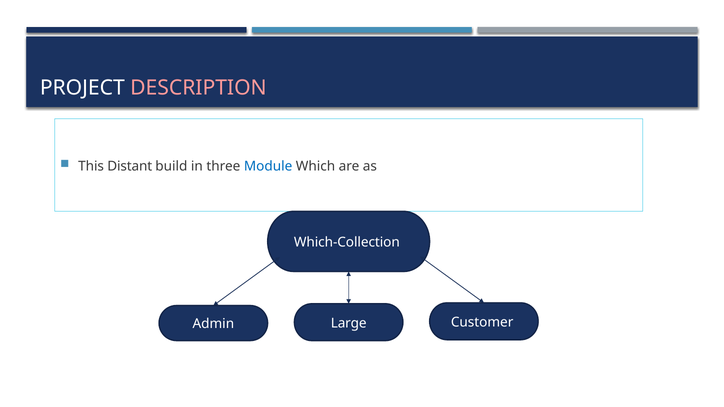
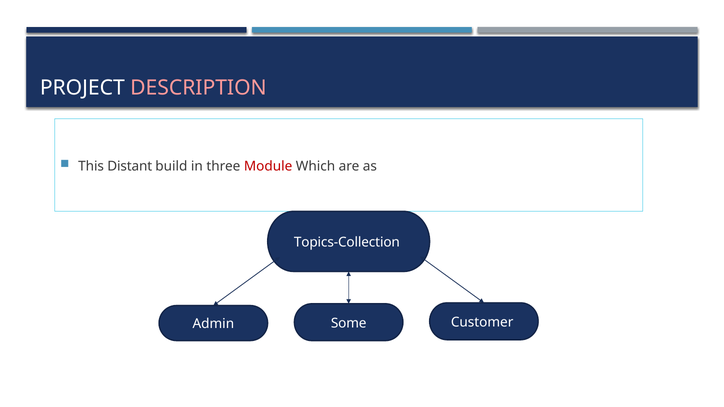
Module colour: blue -> red (268, 166)
Which-Collection: Which-Collection -> Topics-Collection (347, 242)
Large: Large -> Some (349, 323)
